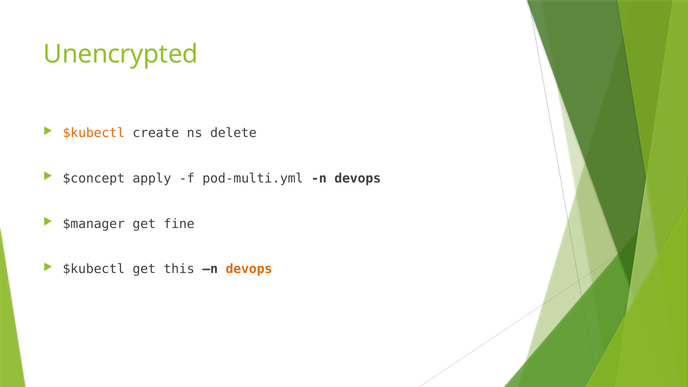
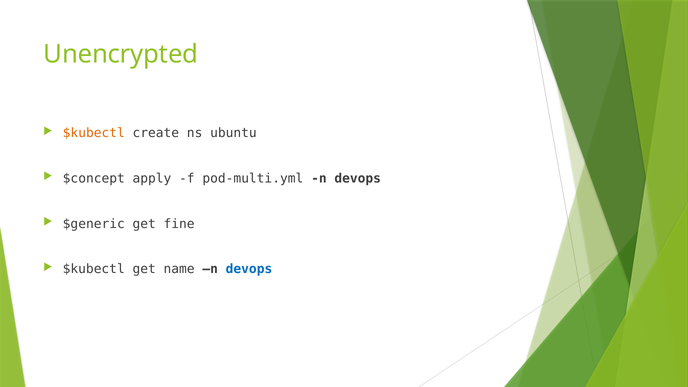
delete: delete -> ubuntu (233, 133)
$manager: $manager -> $generic (94, 224)
this: this -> name (179, 269)
devops colour: orange -> blue (249, 269)
